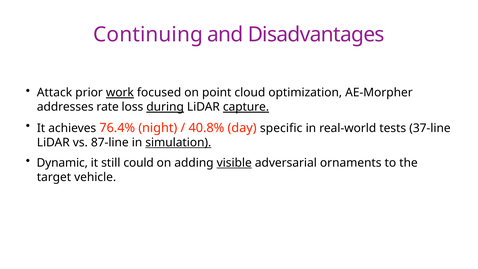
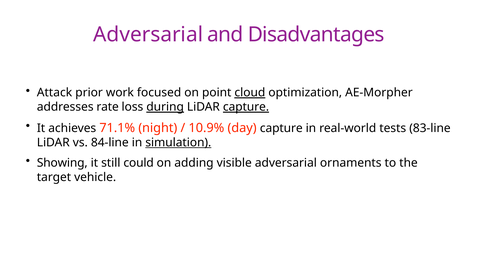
Continuing: Continuing -> Adversarial (148, 35)
work underline: present -> none (120, 93)
cloud underline: none -> present (250, 93)
76.4%: 76.4% -> 71.1% (117, 128)
40.8%: 40.8% -> 10.9% (206, 128)
day specific: specific -> capture (281, 128)
37-line: 37-line -> 83-line (430, 128)
87-line: 87-line -> 84-line (110, 143)
Dynamic: Dynamic -> Showing (62, 163)
visible underline: present -> none (234, 163)
